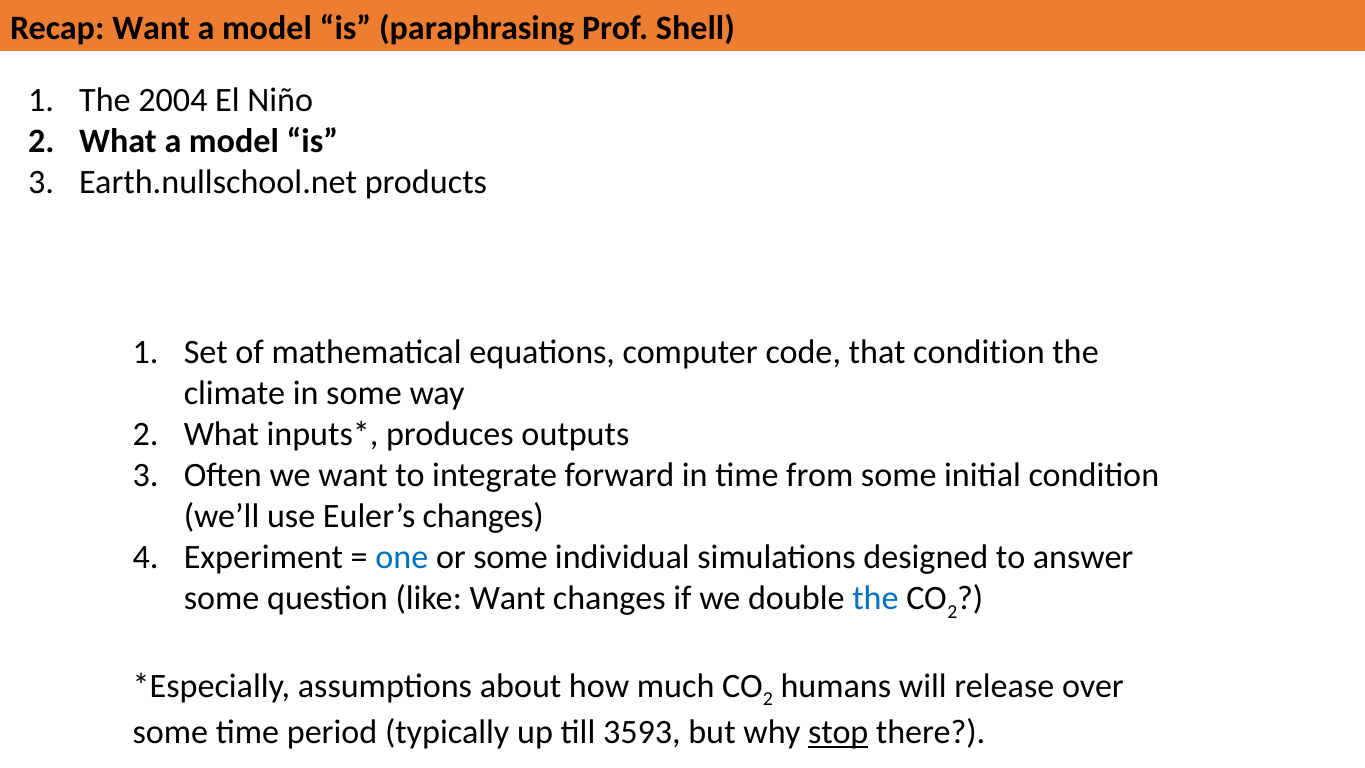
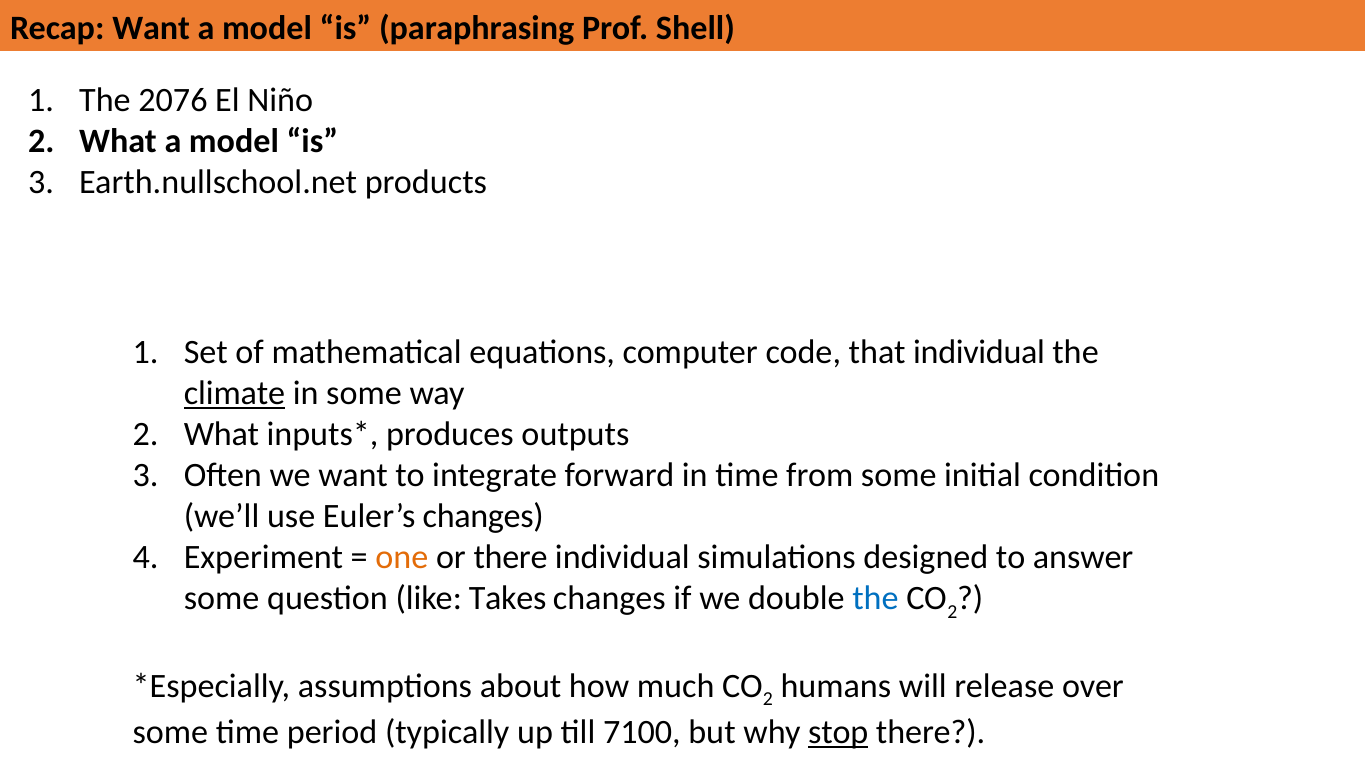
2004: 2004 -> 2076 (173, 100)
that condition: condition -> individual (979, 352)
climate underline: none -> present (235, 393)
one colour: blue -> orange (402, 557)
or some: some -> there (511, 557)
like Want: Want -> Takes (508, 598)
3593: 3593 -> 7100 (642, 732)
